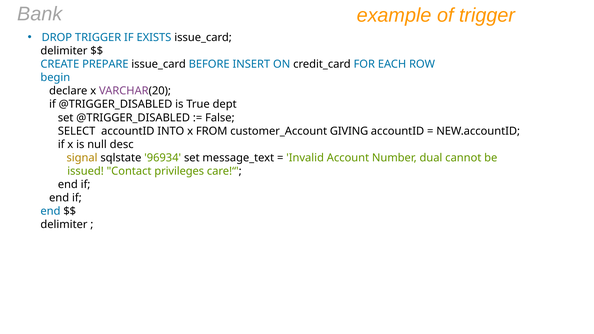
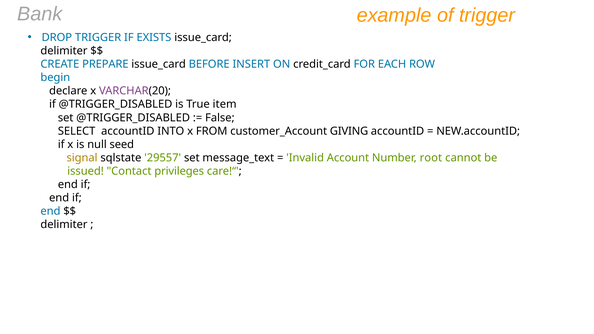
dept: dept -> item (225, 104)
desc: desc -> seed (122, 144)
96934: 96934 -> 29557 (163, 158)
dual: dual -> root (431, 158)
